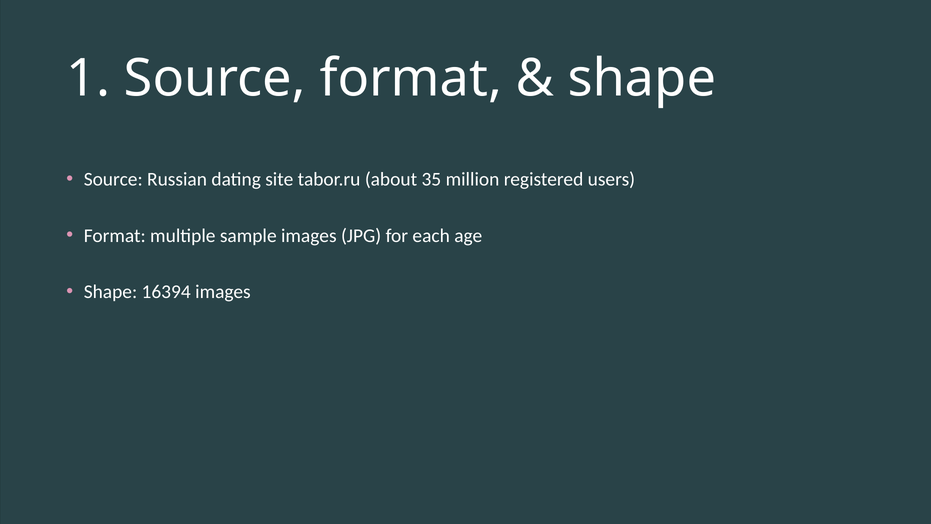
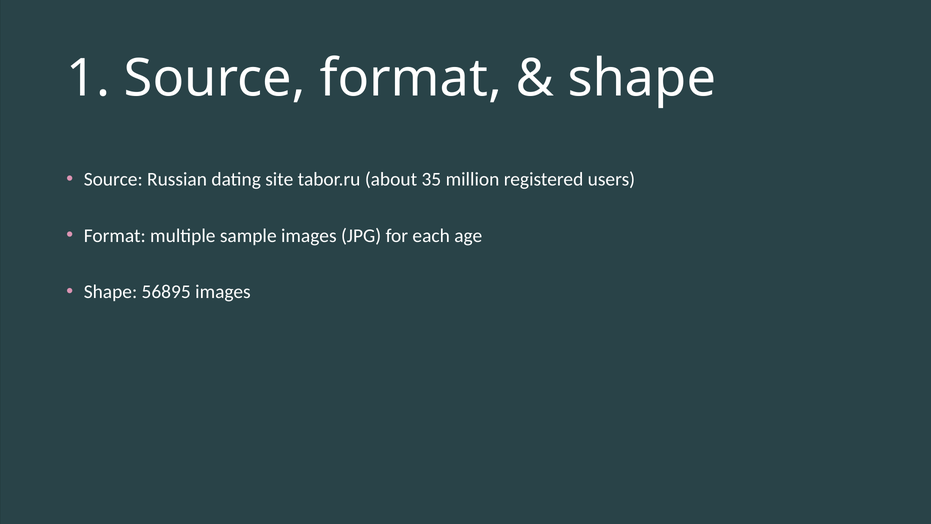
16394: 16394 -> 56895 (166, 292)
